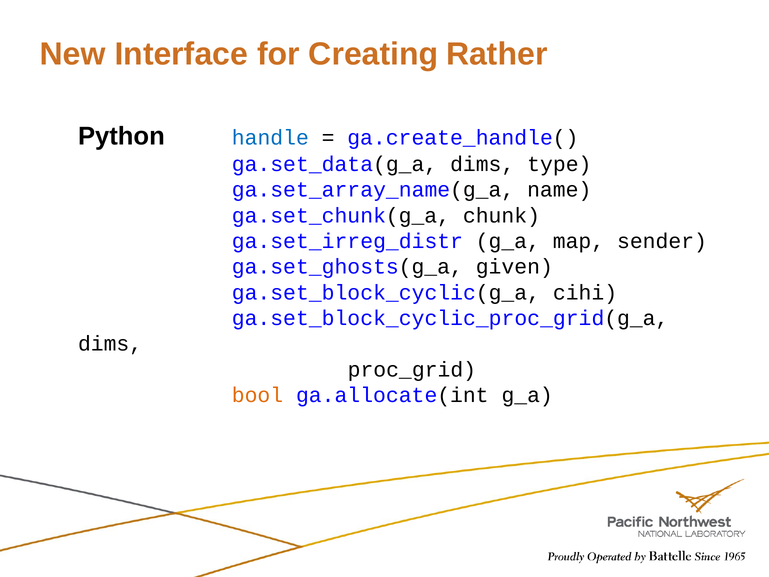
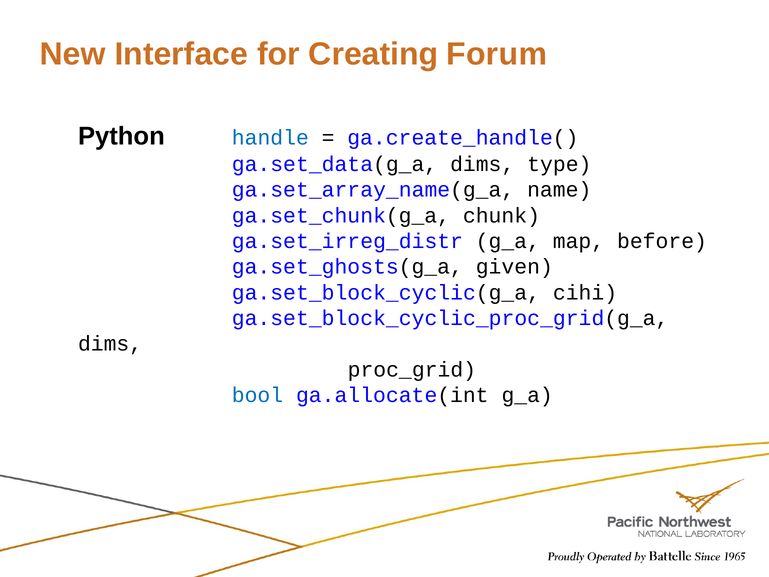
Rather: Rather -> Forum (497, 54)
sender: sender -> before (662, 241)
bool colour: orange -> blue (257, 395)
